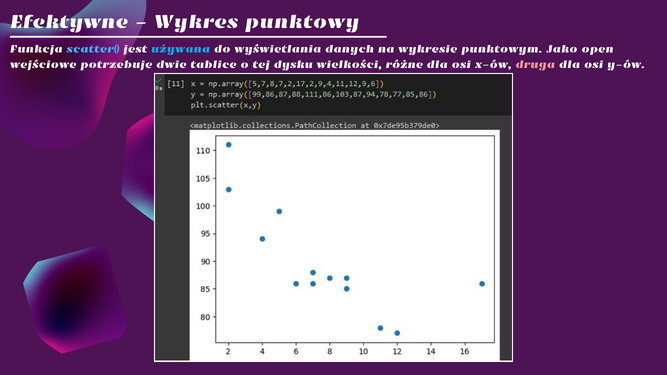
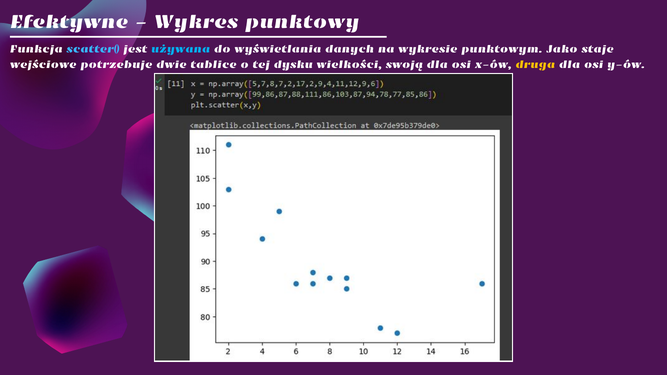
open: open -> staje (598, 49)
różne: różne -> swoją (404, 65)
druga colour: pink -> yellow (535, 65)
